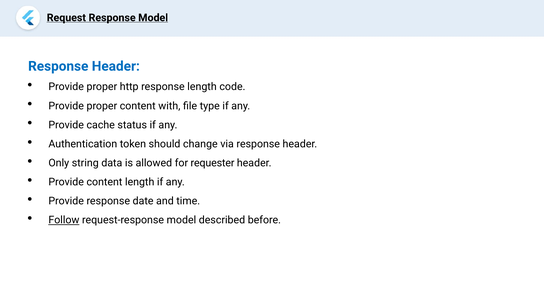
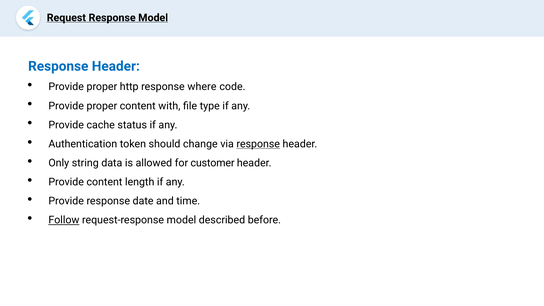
response length: length -> where (202, 87)
response underline: none -> present (258, 144)
requester: requester -> customer (213, 163)
